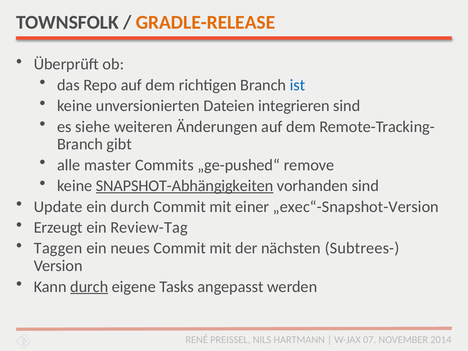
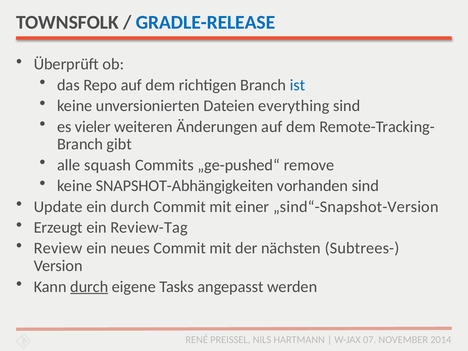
GRADLE-RELEASE colour: orange -> blue (206, 23)
integrieren: integrieren -> everything (294, 106)
siehe: siehe -> vieler (93, 127)
master: master -> squash (108, 165)
SNAPSHOT-Abhängigkeiten underline: present -> none (185, 186)
„exec“-Snapshot-Version: „exec“-Snapshot-Version -> „sind“-Snapshot-Version (356, 207)
Taggen: Taggen -> Review (58, 248)
